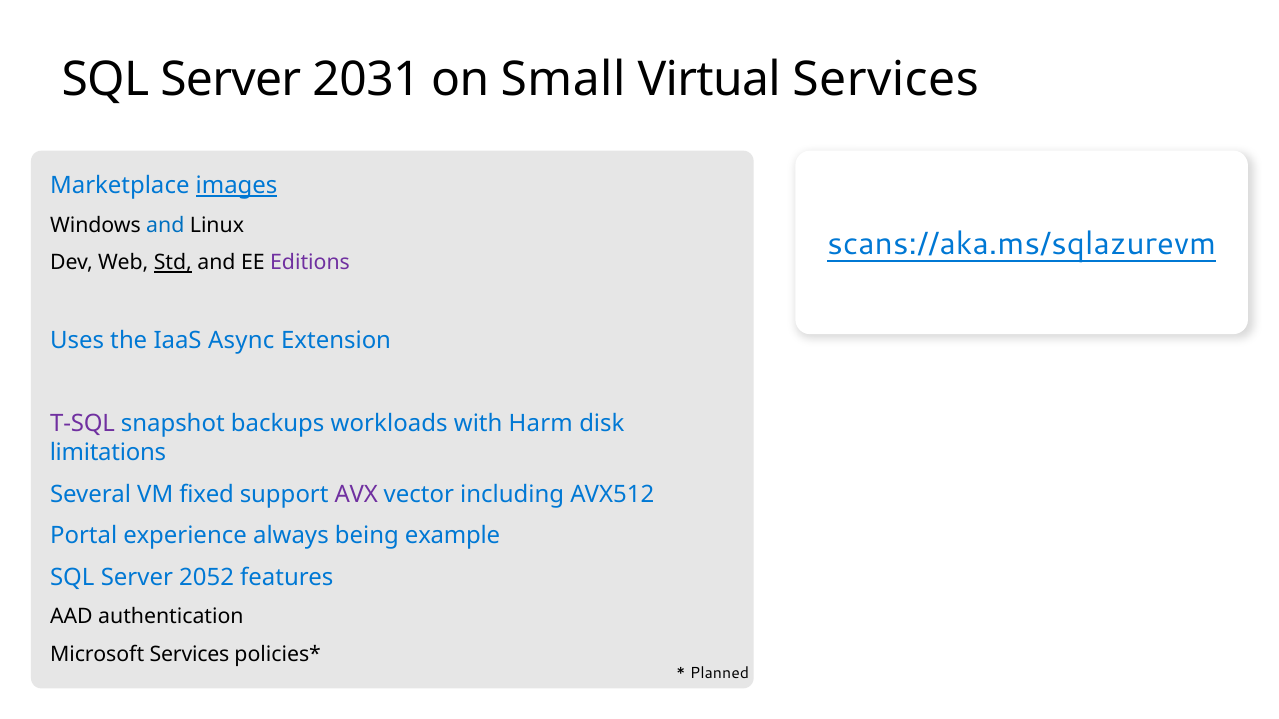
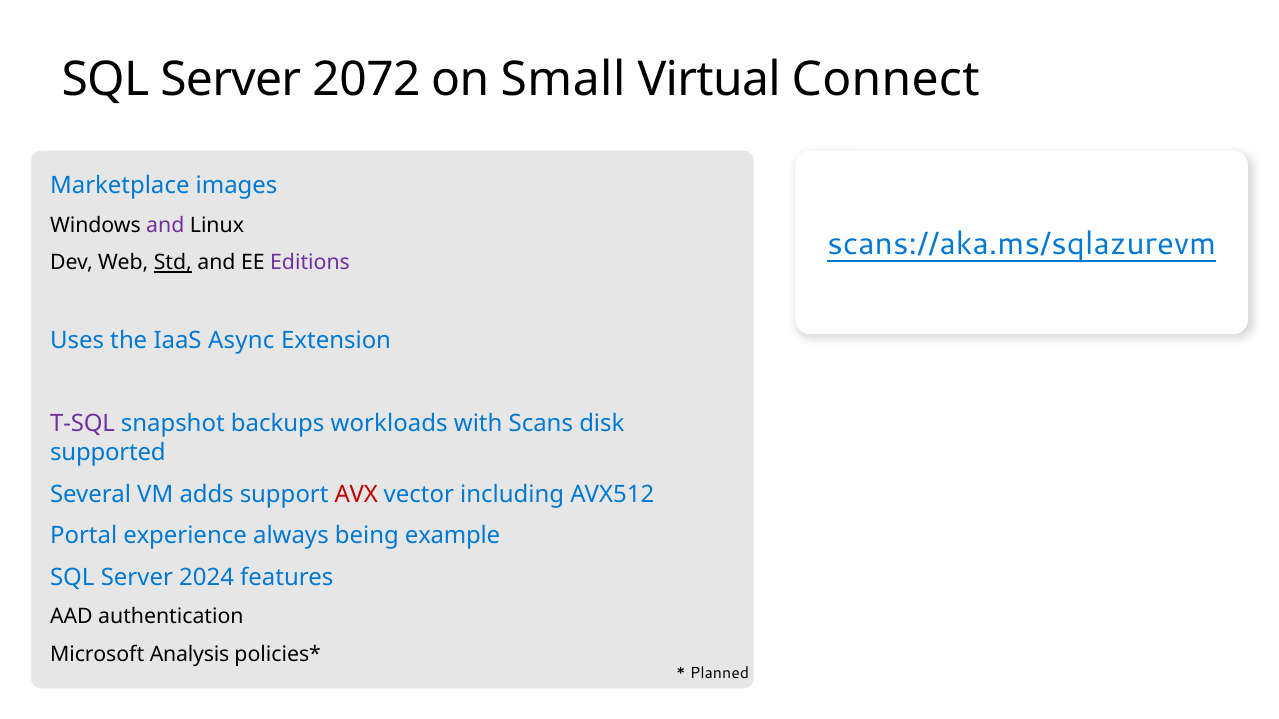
2031: 2031 -> 2072 (367, 80)
Virtual Services: Services -> Connect (886, 80)
images underline: present -> none (237, 186)
and colour: blue -> purple (165, 225)
Harm: Harm -> Scans (541, 424)
limitations: limitations -> supported (108, 453)
fixed: fixed -> adds (207, 495)
AVX colour: purple -> red (356, 495)
2052: 2052 -> 2024 (207, 578)
Microsoft Services: Services -> Analysis (190, 655)
